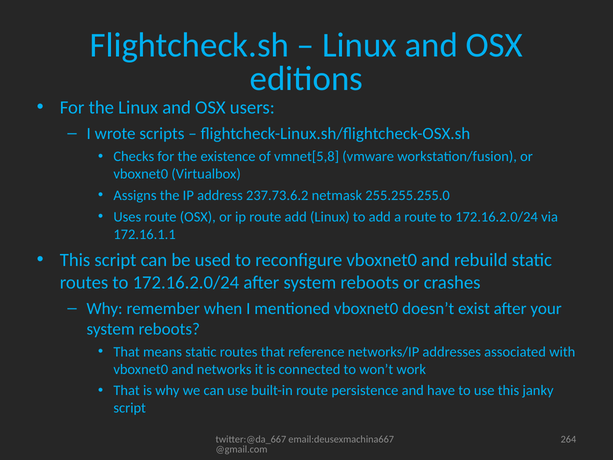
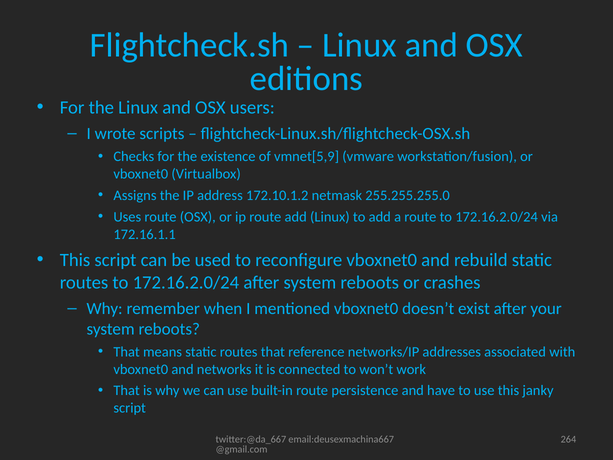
vmnet[5,8: vmnet[5,8 -> vmnet[5,9 (307, 156)
237.73.6.2: 237.73.6.2 -> 172.10.1.2 (277, 195)
